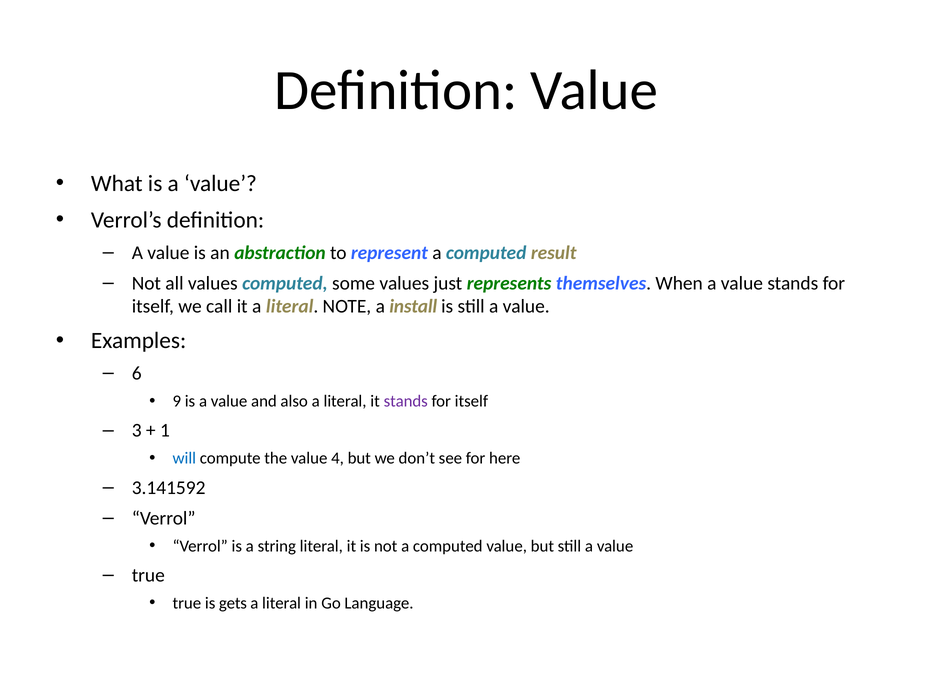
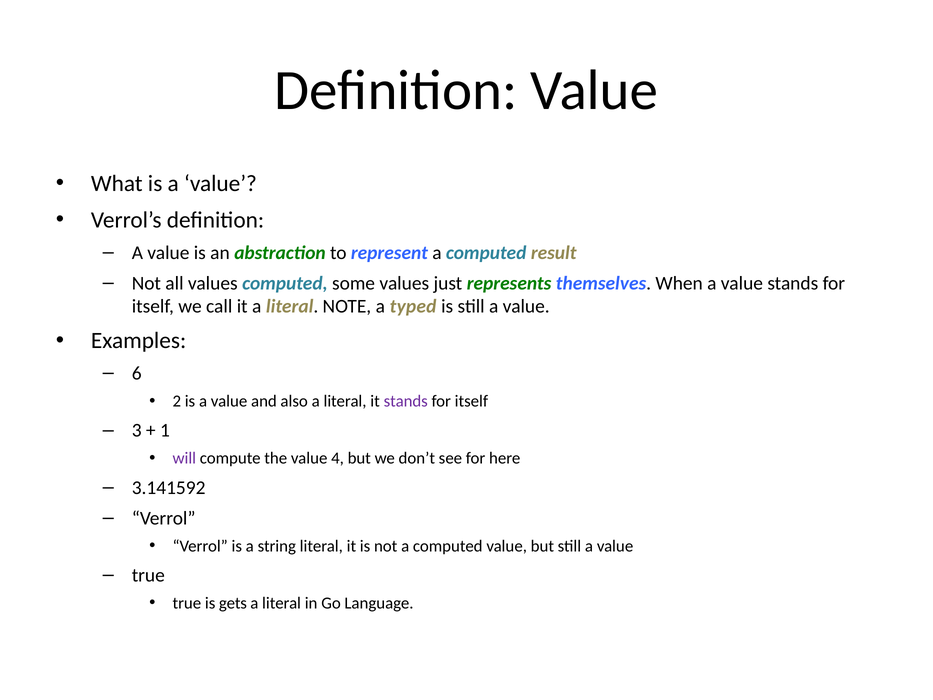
install: install -> typed (413, 306)
9: 9 -> 2 (177, 401)
will colour: blue -> purple (184, 458)
